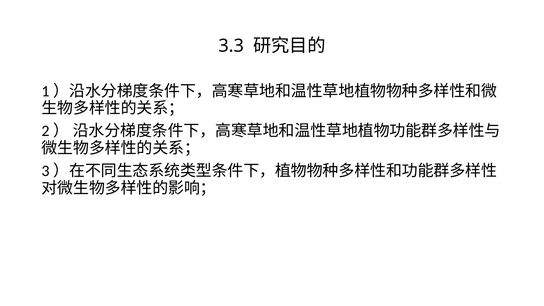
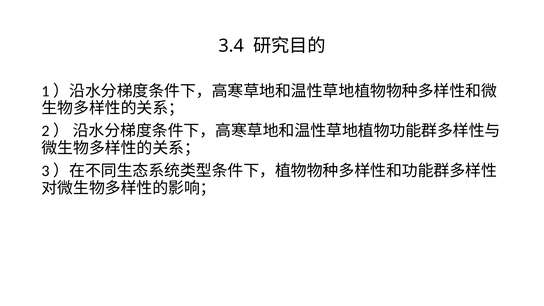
3.3: 3.3 -> 3.4 (231, 46)
